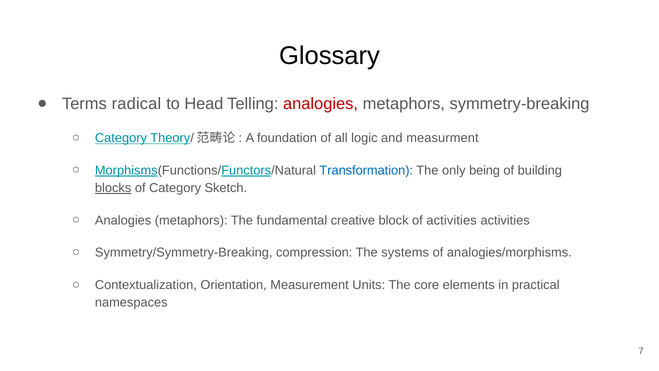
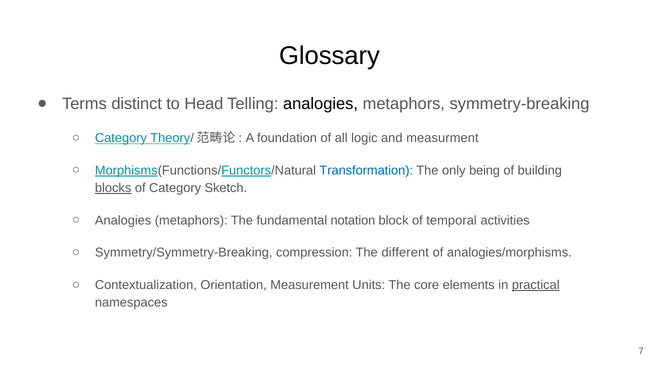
radical: radical -> distinct (137, 104)
analogies colour: red -> black (321, 104)
creative: creative -> notation (353, 220)
of activities: activities -> temporal (452, 220)
systems: systems -> different (405, 252)
practical underline: none -> present (536, 285)
